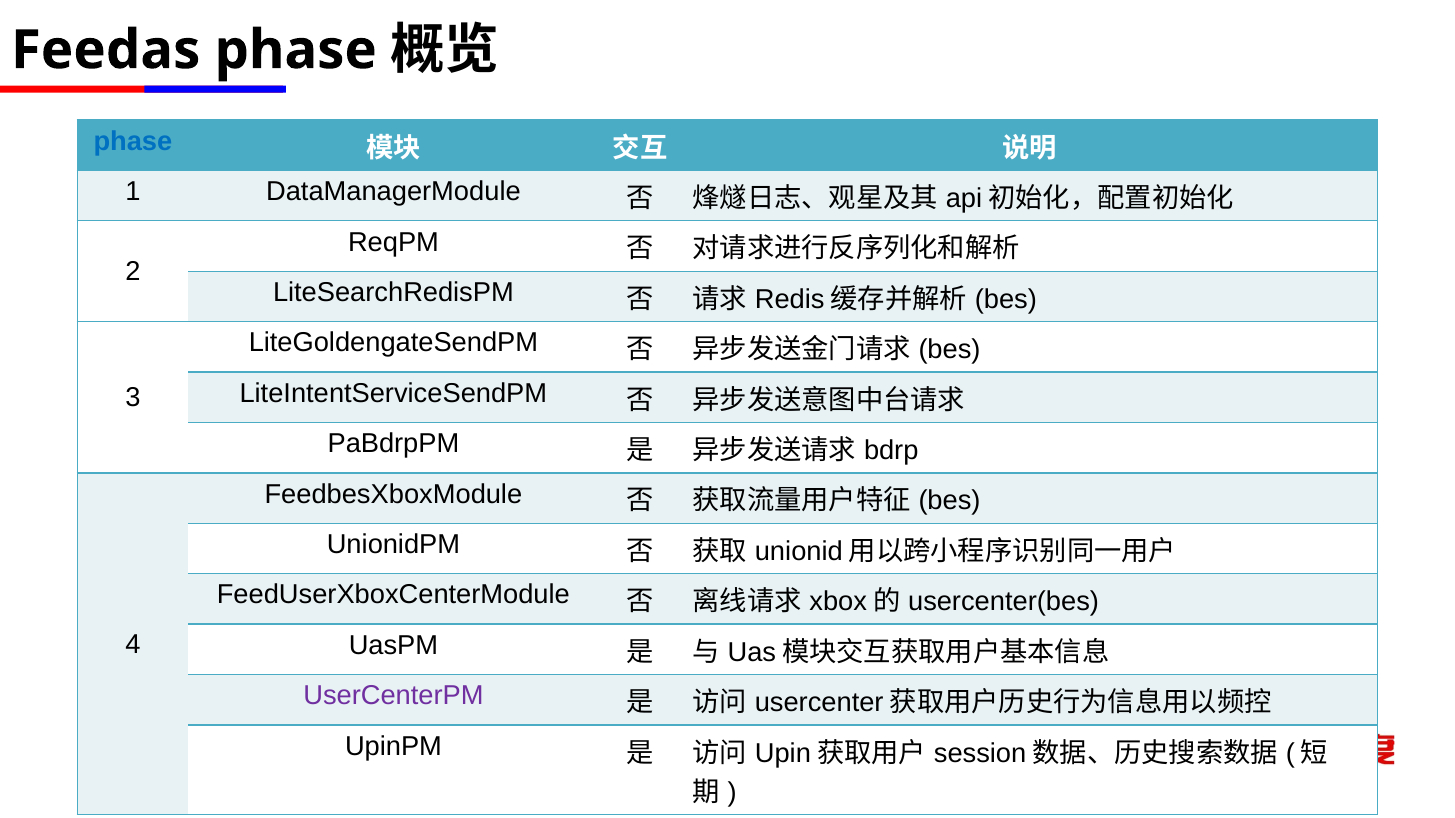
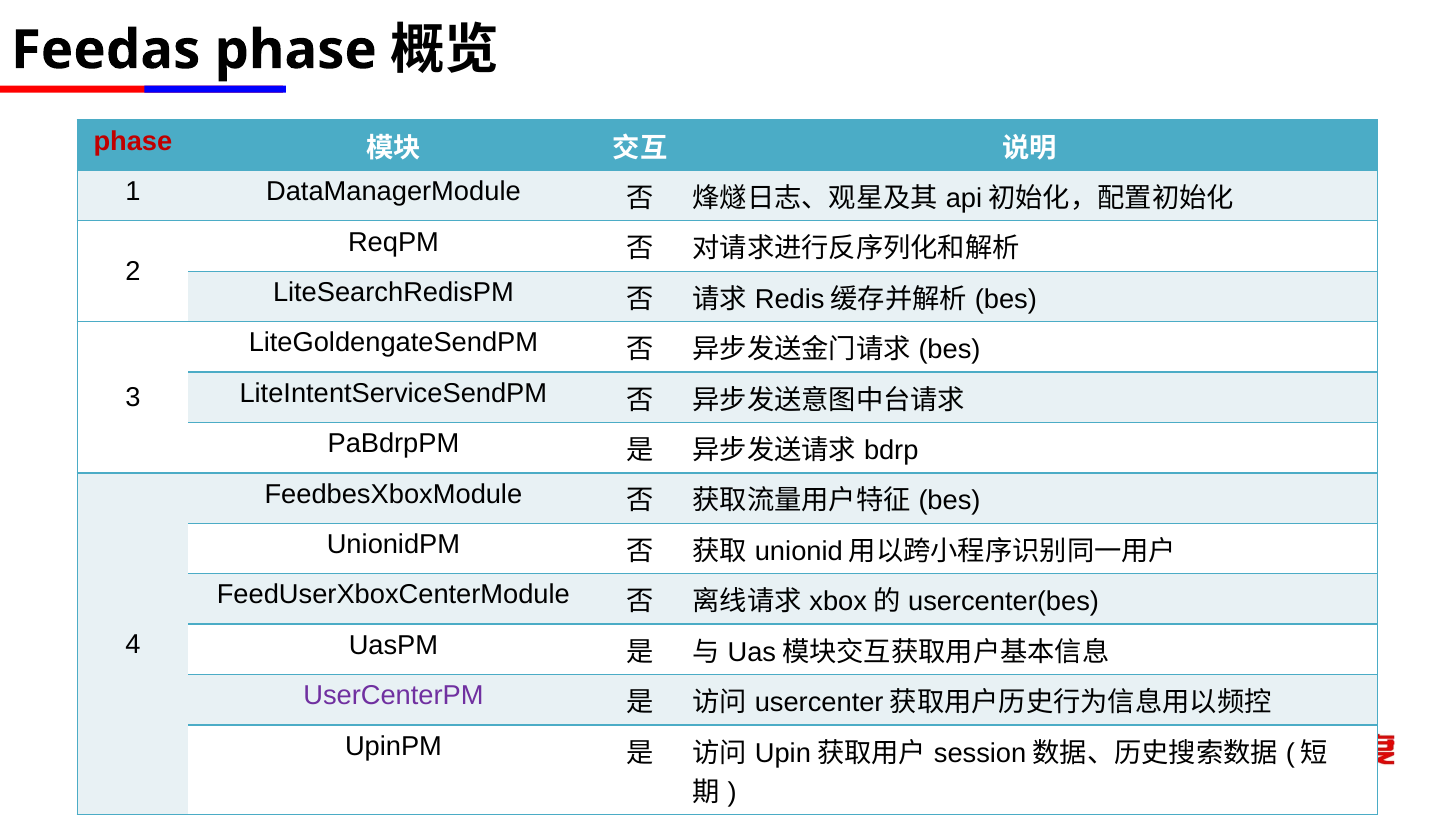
phase colour: blue -> red (133, 141)
